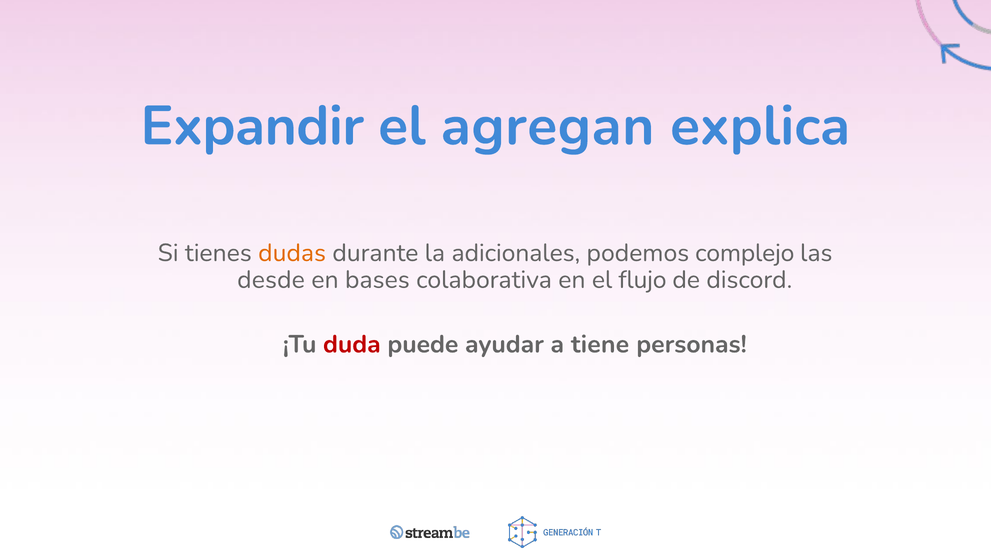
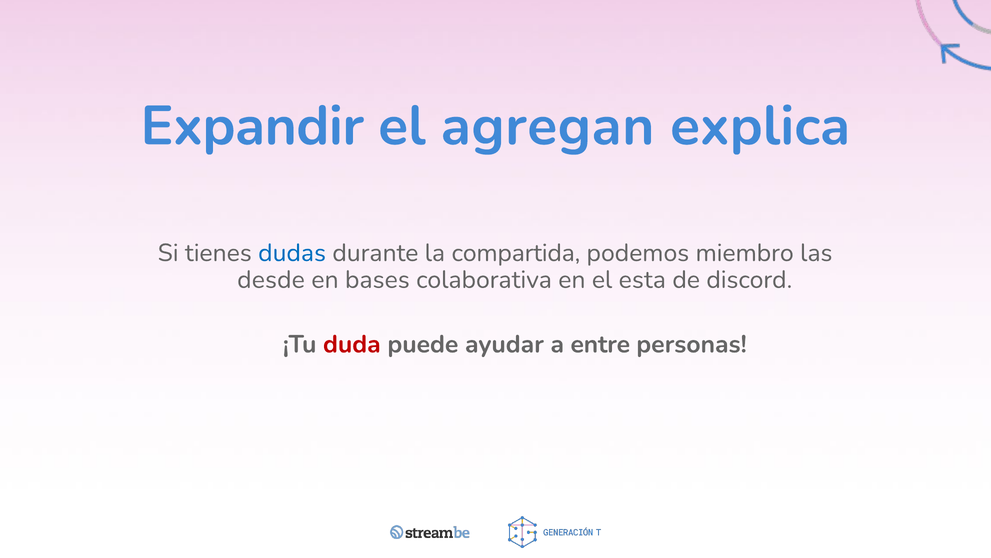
dudas colour: orange -> blue (292, 253)
adicionales: adicionales -> compartida (516, 253)
complejo: complejo -> miembro (745, 253)
flujo: flujo -> esta (642, 279)
tiene: tiene -> entre (600, 344)
